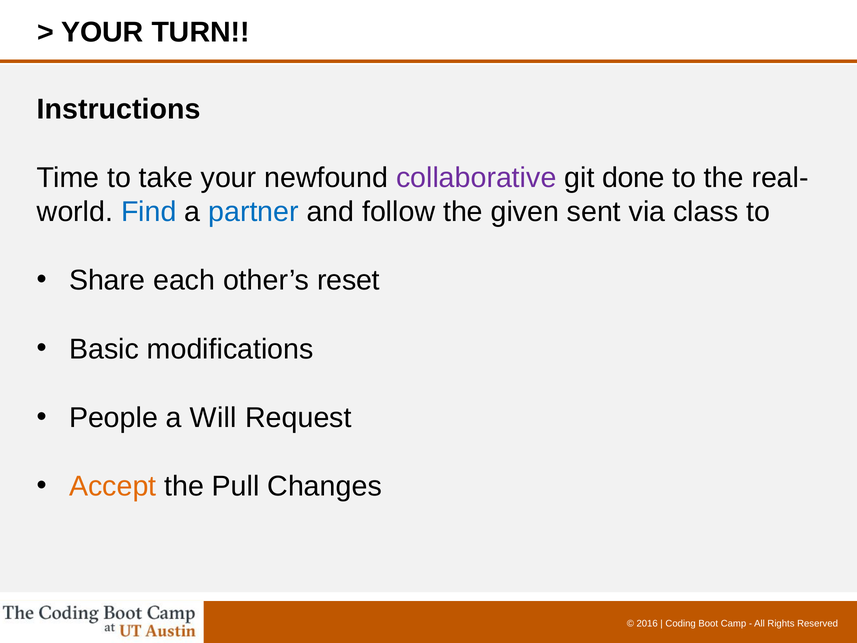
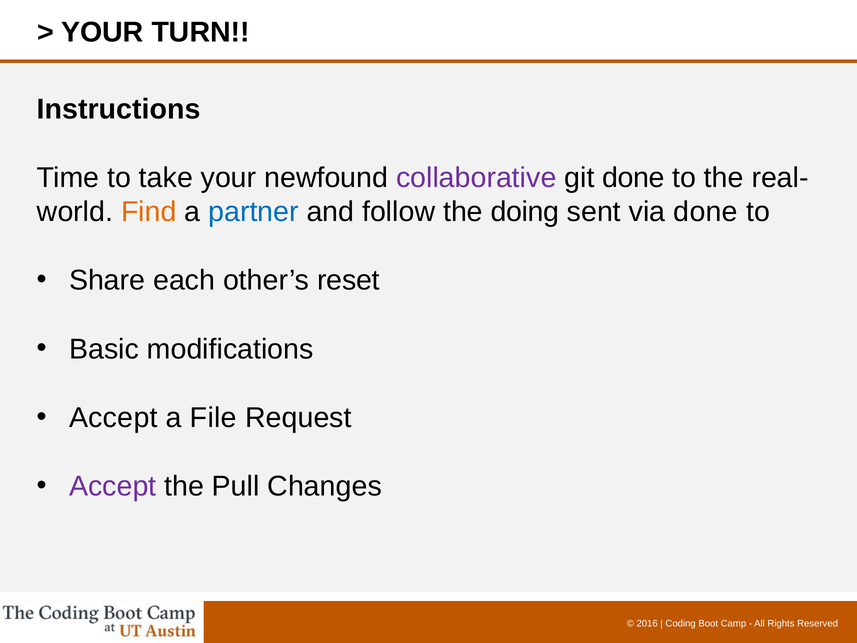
Find colour: blue -> orange (149, 212)
given: given -> doing (525, 212)
via class: class -> done (706, 212)
People: People -> Accept (113, 418)
Will: Will -> File (213, 418)
Accept colour: orange -> purple (113, 486)
